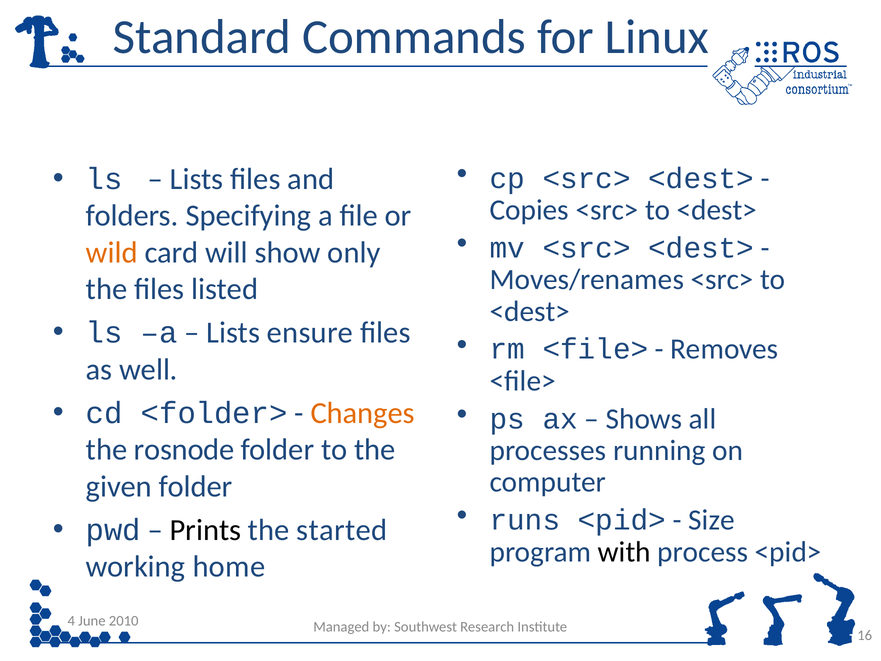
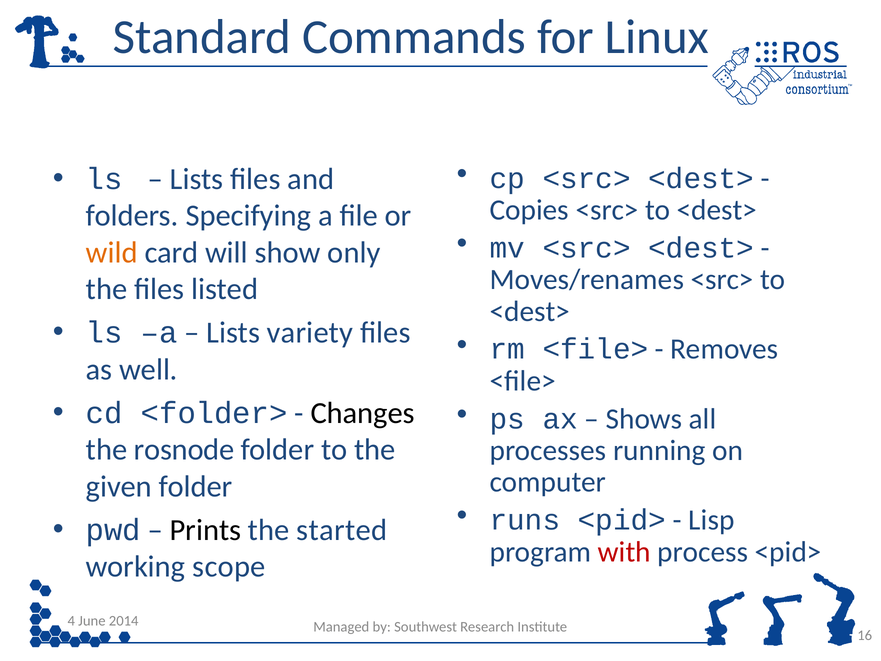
ensure: ensure -> variety (310, 333)
Changes colour: orange -> black (363, 413)
Size: Size -> Lisp (711, 520)
with colour: black -> red (624, 552)
home: home -> scope (229, 567)
2010: 2010 -> 2014 (124, 621)
